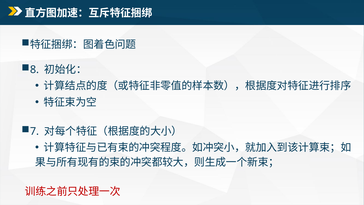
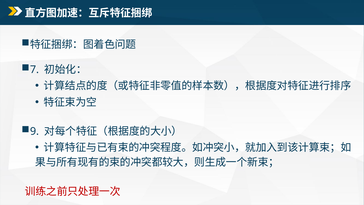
8: 8 -> 7 (34, 69)
7: 7 -> 9 (34, 131)
